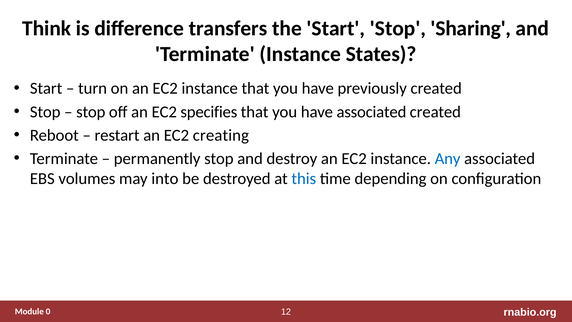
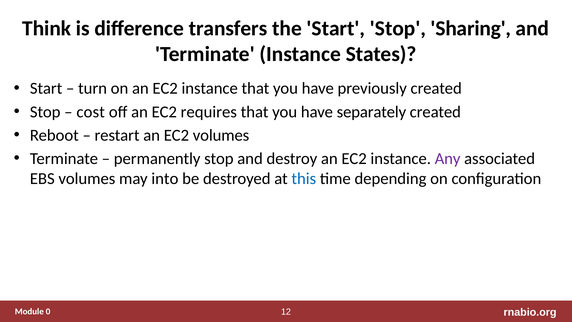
stop: stop -> cost (91, 112)
specifies: specifies -> requires (209, 112)
have associated: associated -> separately (371, 112)
EC2 creating: creating -> volumes (221, 135)
Any colour: blue -> purple (448, 159)
